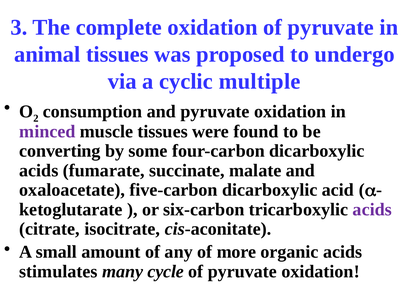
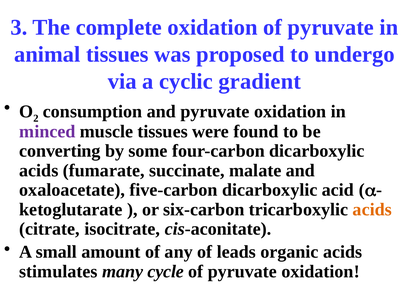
multiple: multiple -> gradient (260, 82)
acids colour: purple -> orange (372, 210)
more: more -> leads (236, 252)
